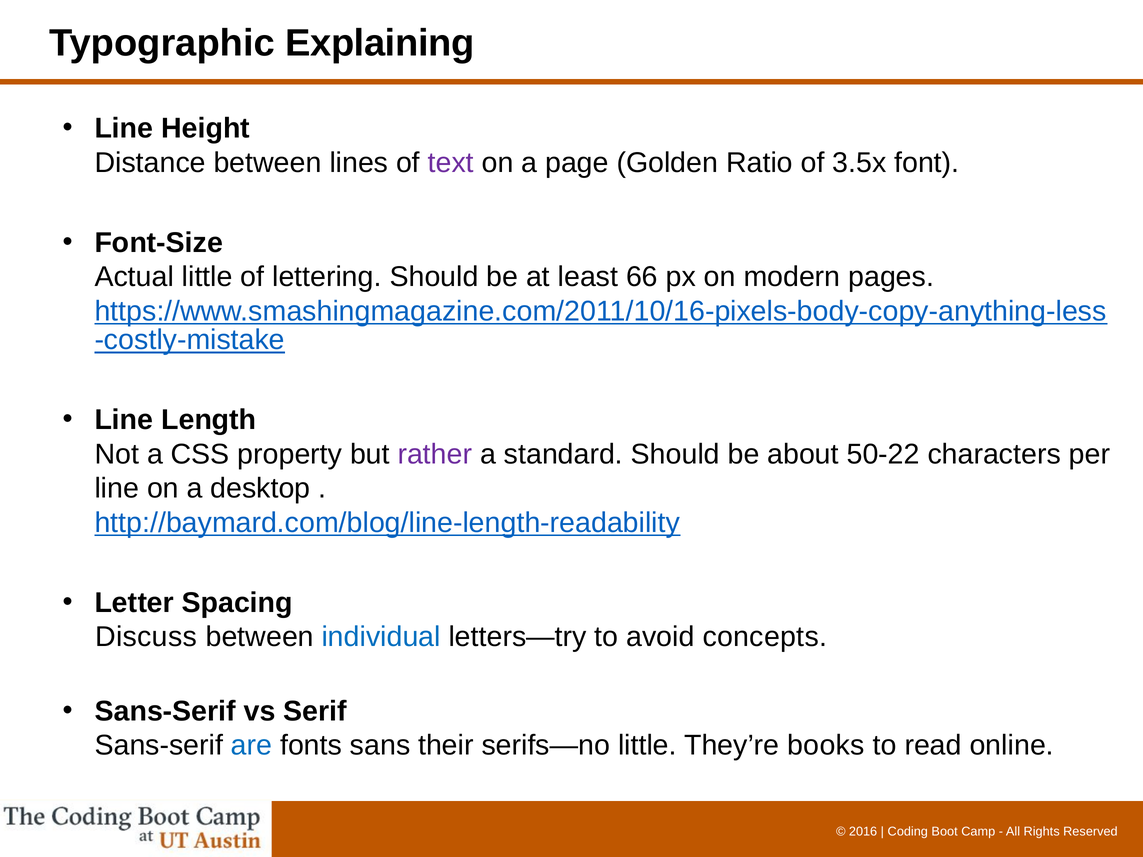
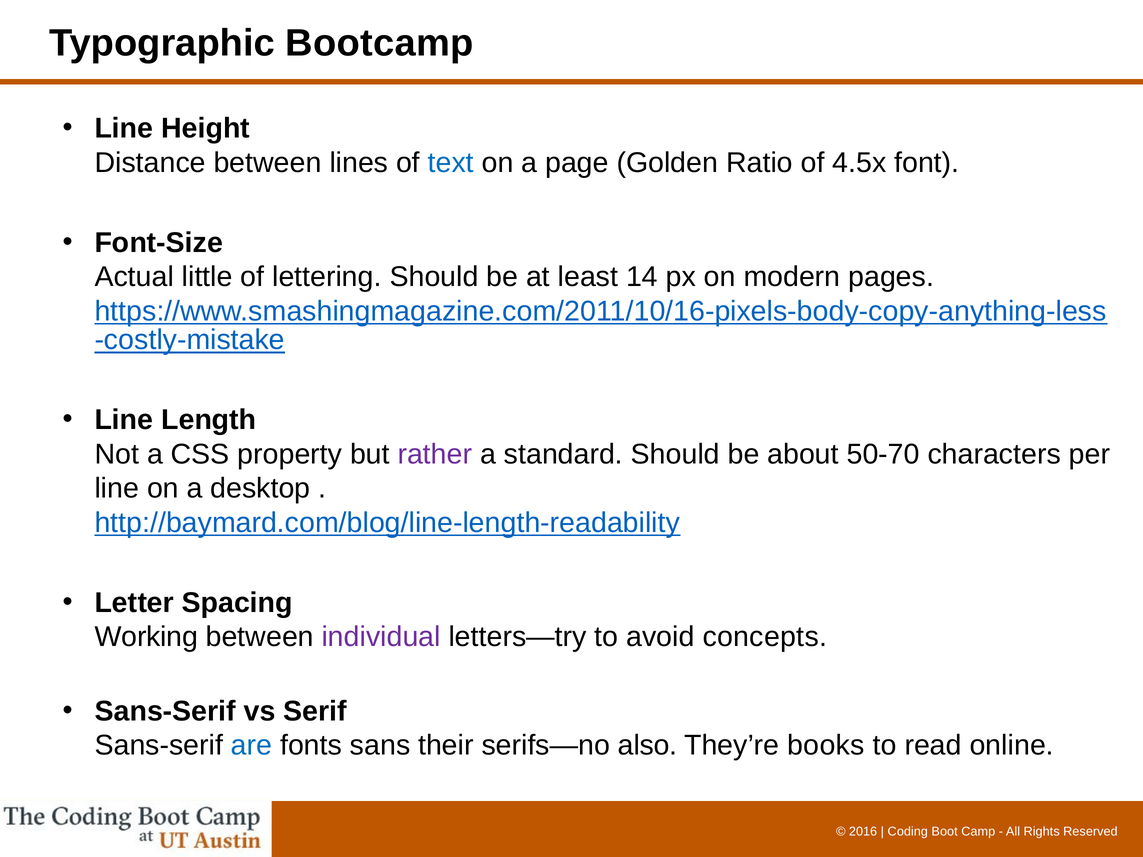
Explaining: Explaining -> Bootcamp (379, 43)
text colour: purple -> blue (451, 163)
3.5x: 3.5x -> 4.5x (859, 163)
66: 66 -> 14 (642, 277)
50-22: 50-22 -> 50-70 (883, 454)
Discuss: Discuss -> Working (146, 637)
individual colour: blue -> purple (381, 637)
serifs—no little: little -> also (647, 746)
